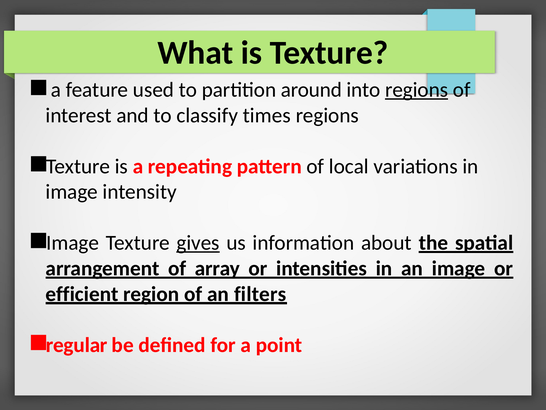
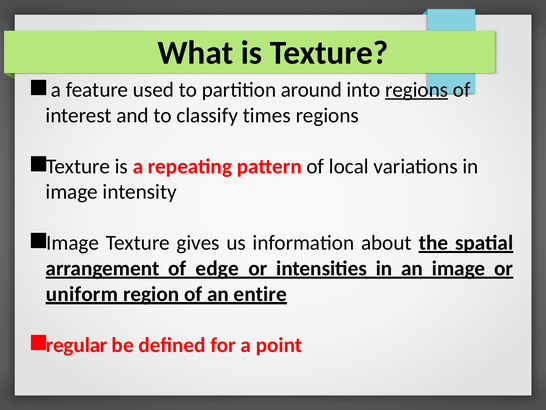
gives underline: present -> none (198, 243)
array: array -> edge (217, 268)
efficient: efficient -> uniform (82, 294)
filters: filters -> entire (260, 294)
